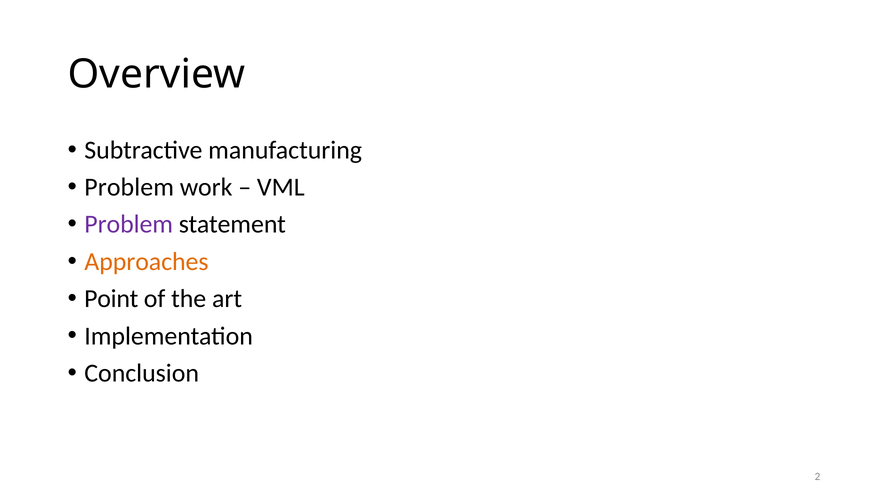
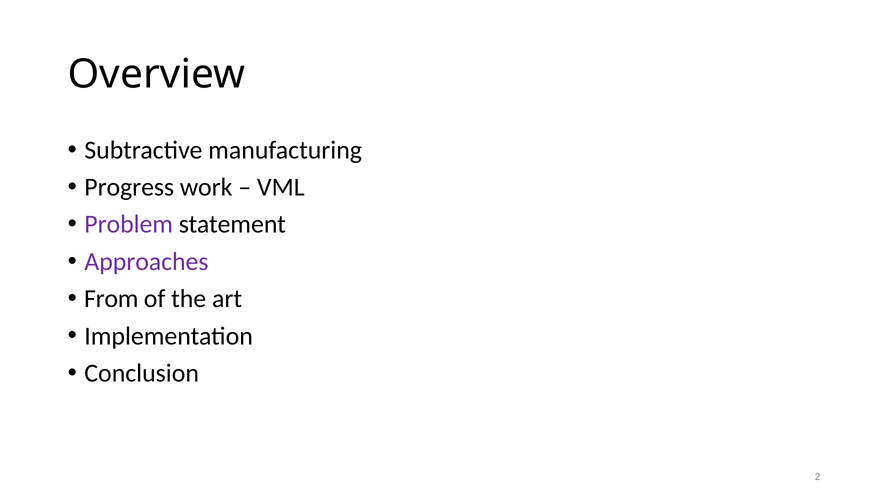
Problem: Problem -> Progress (129, 187)
Approaches colour: orange -> purple (146, 262)
Point: Point -> From (111, 299)
